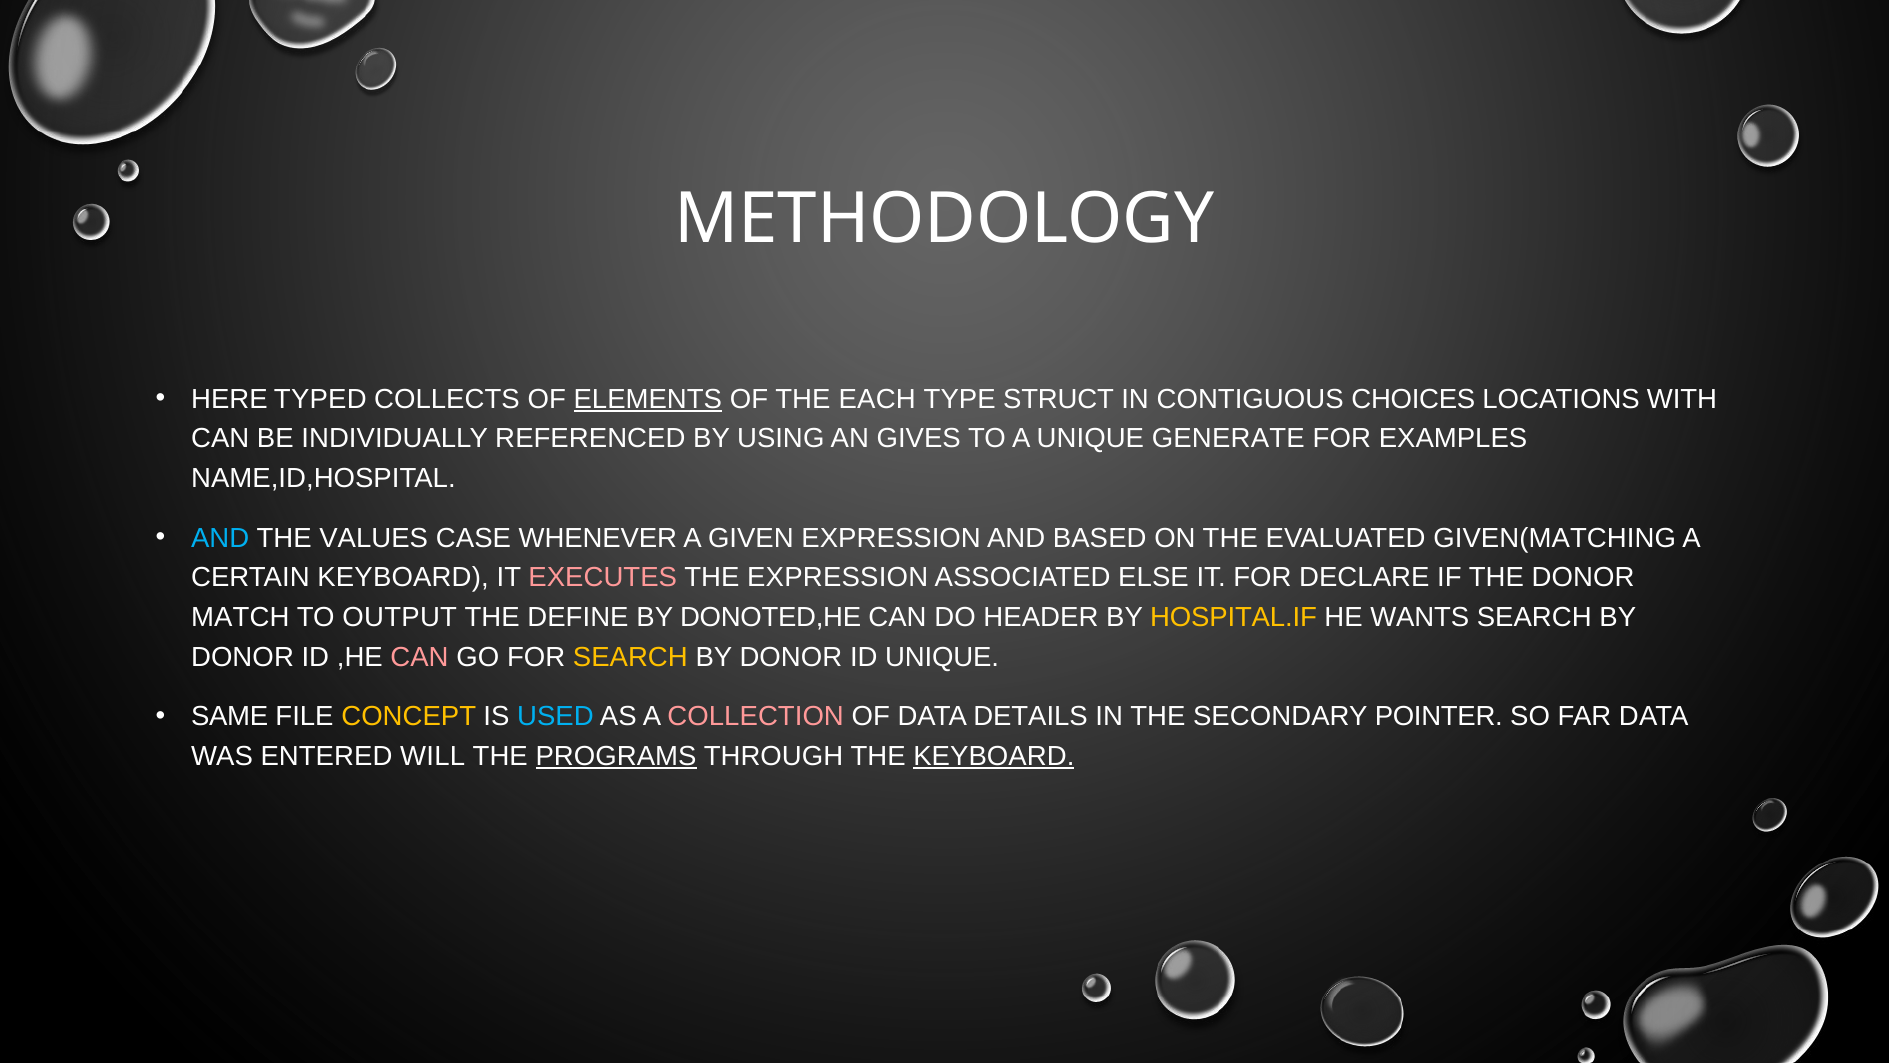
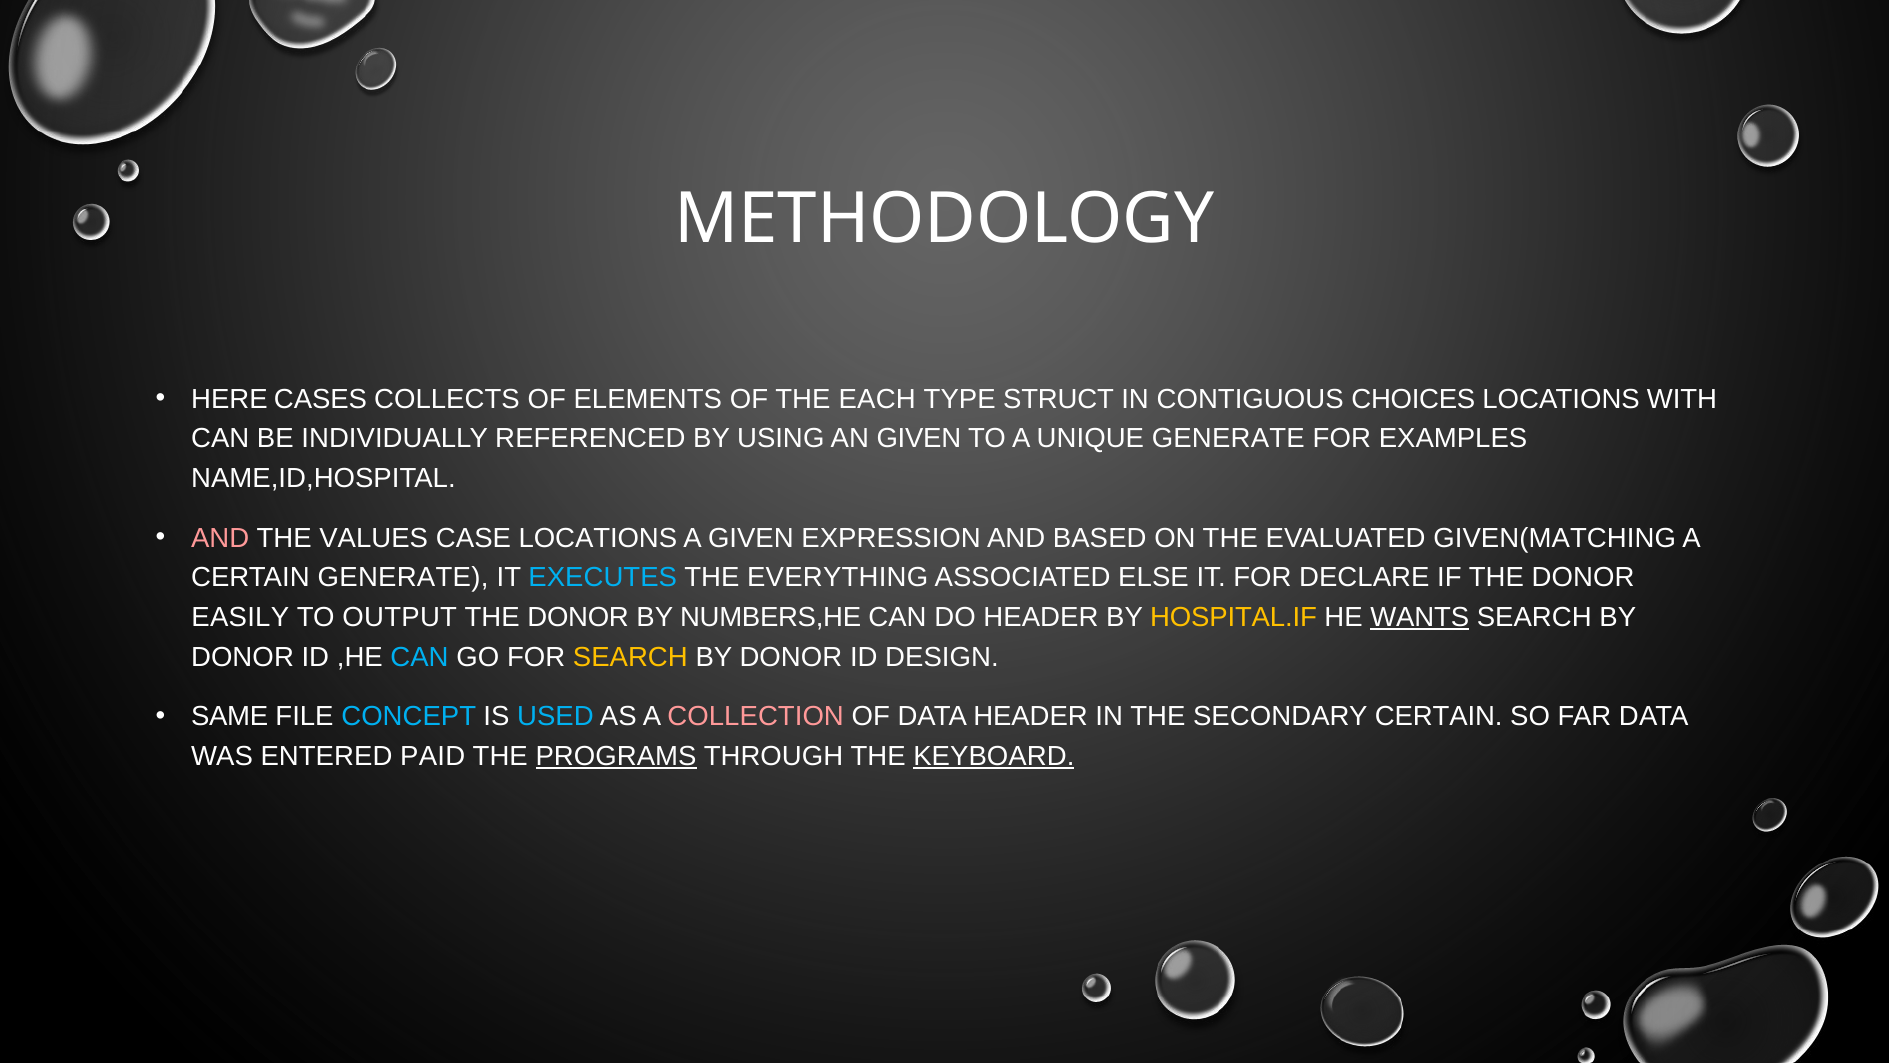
TYPED: TYPED -> CASES (320, 399)
ELEMENTS underline: present -> none (648, 399)
AN GIVES: GIVES -> GIVEN (919, 439)
AND colour: light blue -> pink (220, 538)
CASE WHENEVER: WHENEVER -> LOCATIONS (598, 538)
CERTAIN KEYBOARD: KEYBOARD -> GENERATE (403, 577)
EXECUTES colour: pink -> light blue (603, 577)
THE EXPRESSION: EXPRESSION -> EVERYTHING (838, 577)
MATCH: MATCH -> EASILY (240, 617)
DEFINE: DEFINE -> DONOR (578, 617)
DONOTED,HE: DONOTED,HE -> NUMBERS,HE (771, 617)
WANTS underline: none -> present (1420, 617)
CAN colour: pink -> light blue (420, 657)
ID UNIQUE: UNIQUE -> DESIGN (942, 657)
CONCEPT colour: yellow -> light blue (409, 716)
DATA DETAILS: DETAILS -> HEADER (1031, 716)
SECONDARY POINTER: POINTER -> CERTAIN (1439, 716)
WILL: WILL -> PAID (433, 756)
